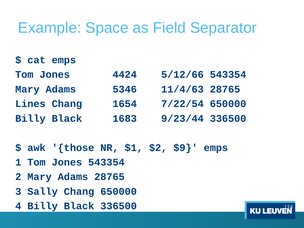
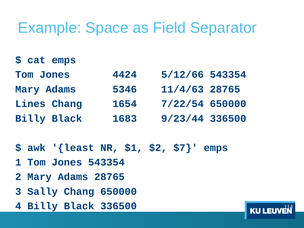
those: those -> least (73, 148)
$9: $9 -> $7 (186, 148)
